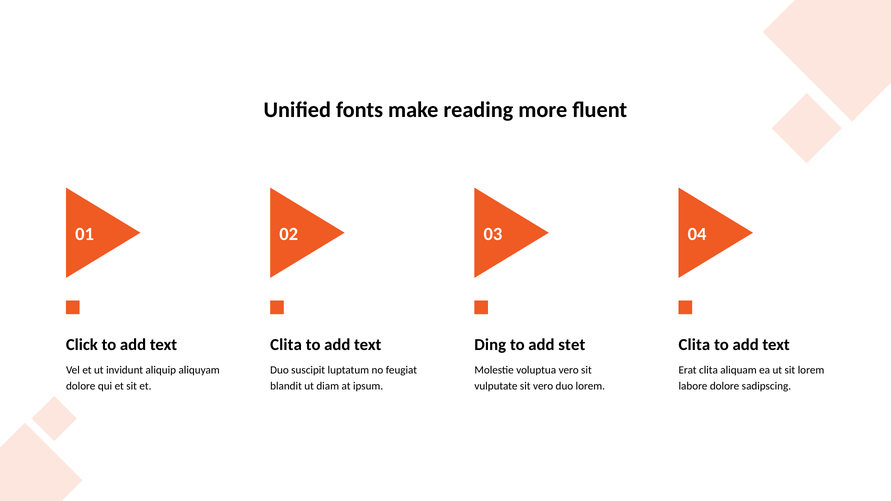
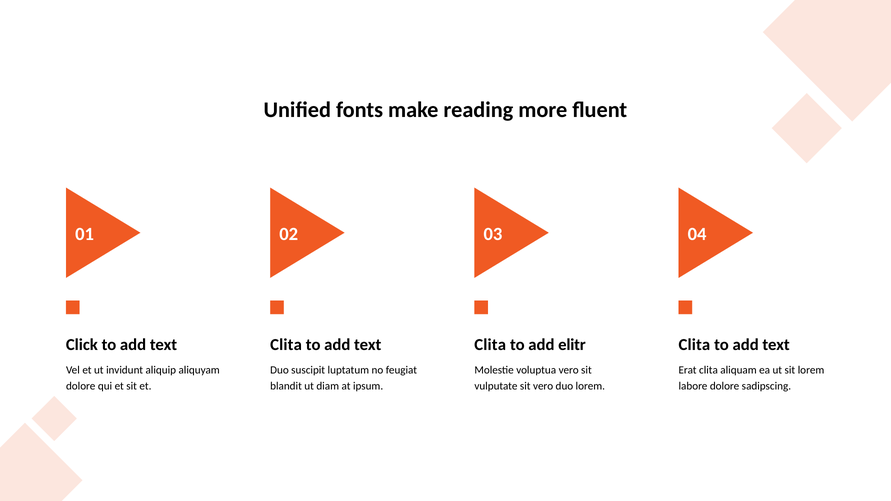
Ding: Ding -> Clita (490, 345)
stet: stet -> elitr (572, 345)
